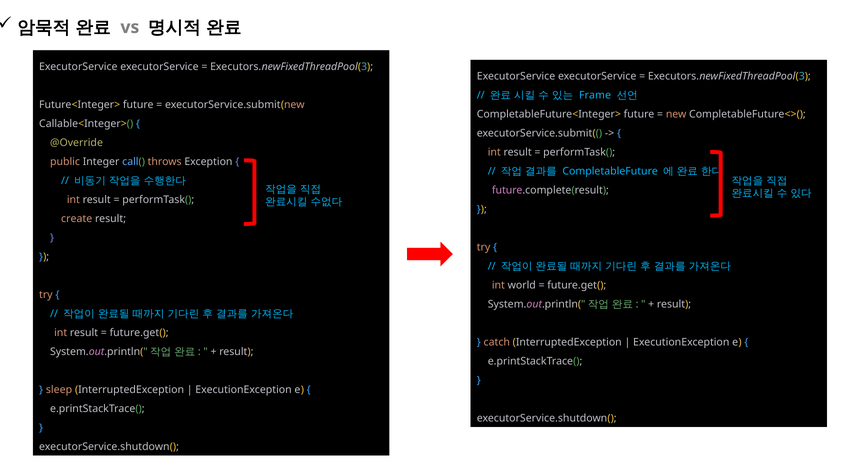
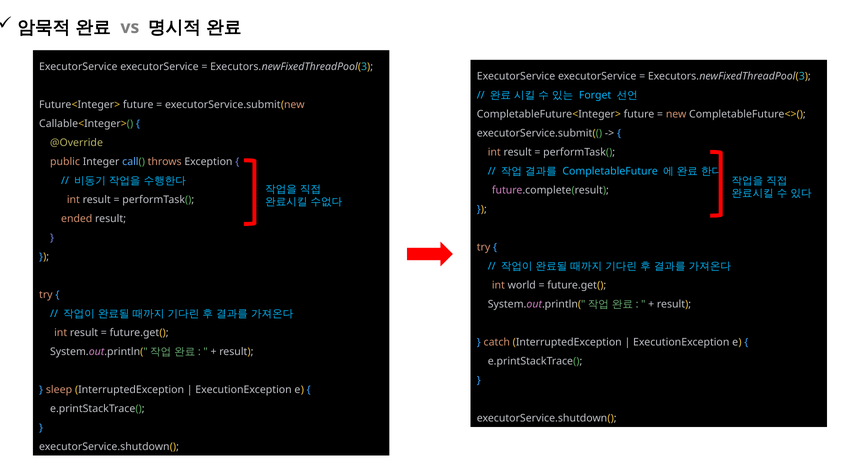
Frame: Frame -> Forget (595, 95)
create: create -> ended (77, 219)
